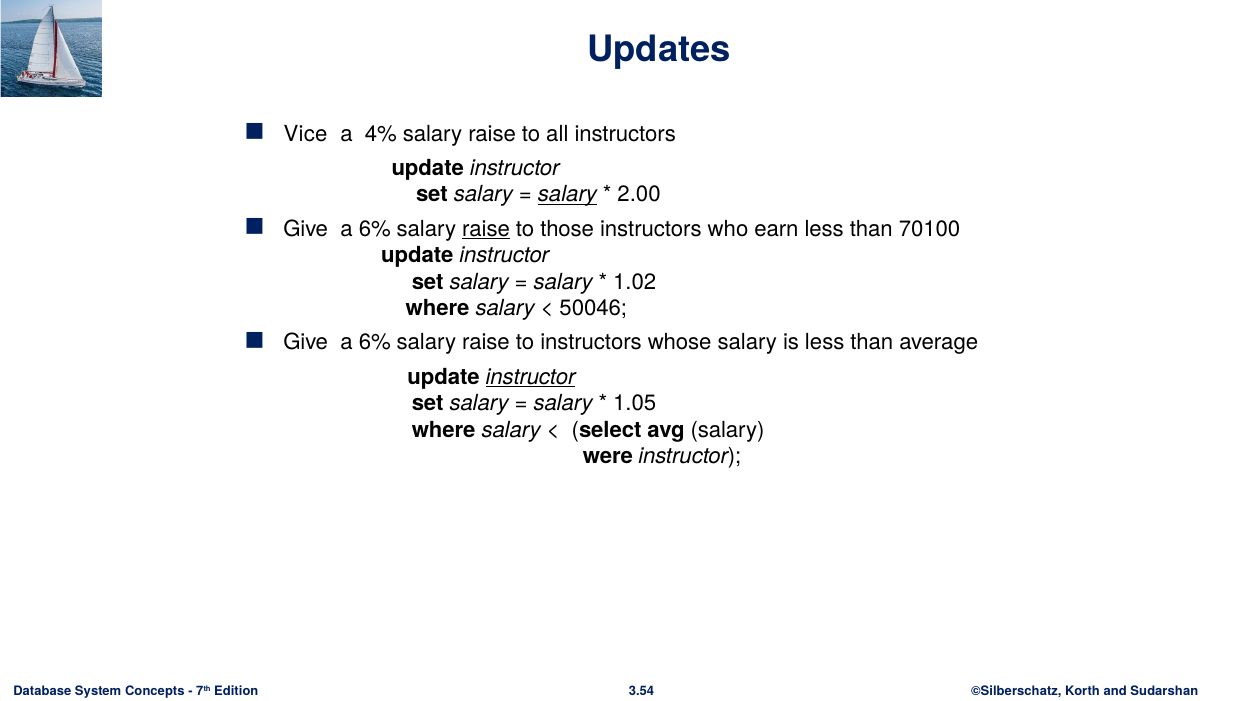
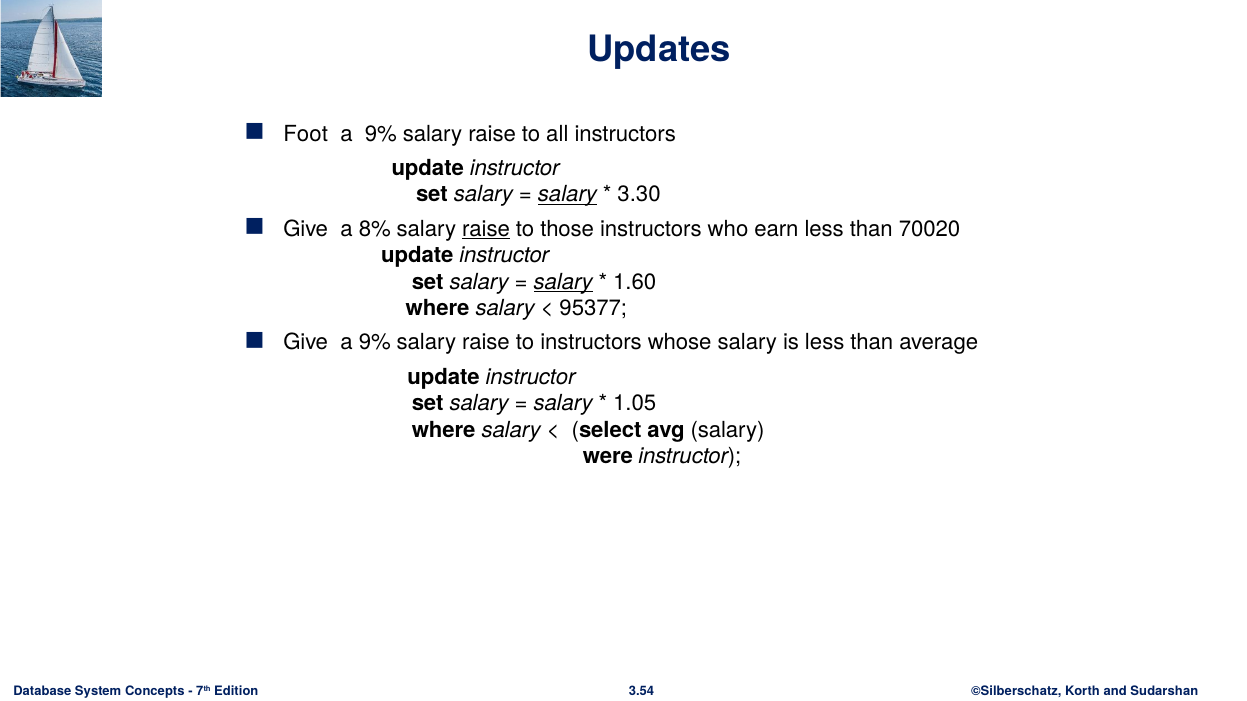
Vice: Vice -> Foot (306, 134)
4%: 4% -> 9% (381, 134)
2.00: 2.00 -> 3.30 (639, 195)
6%: 6% -> 8% (375, 229)
70100: 70100 -> 70020 (930, 229)
salary underline: none -> present (563, 282)
1.02: 1.02 -> 1.60 (635, 282)
50046: 50046 -> 95377 (593, 309)
6%: 6% -> 9% (375, 343)
instructor underline: present -> none (531, 377)
